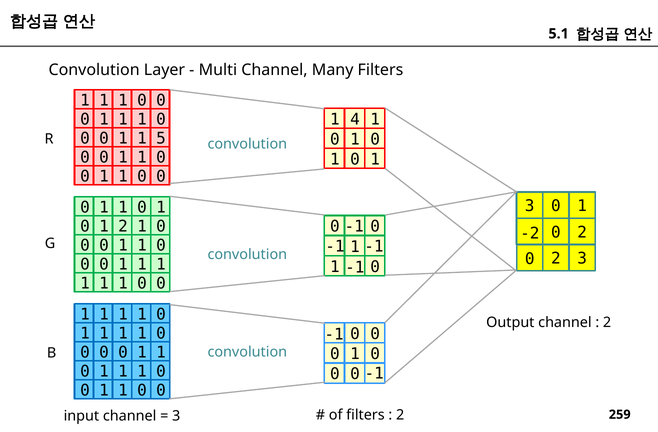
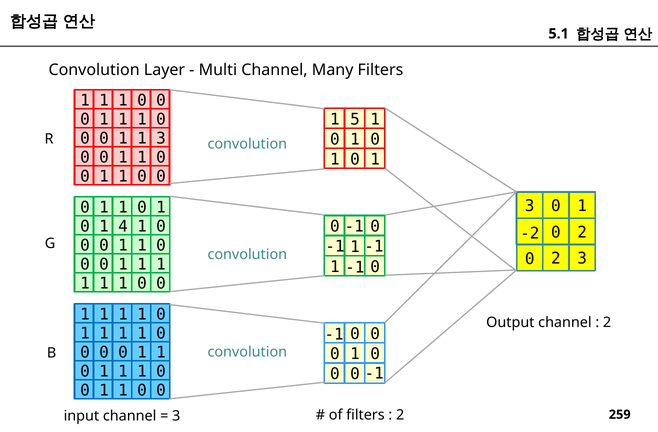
4: 4 -> 5 (355, 119)
1 5: 5 -> 3 (161, 138)
1 2: 2 -> 4 (123, 227)
